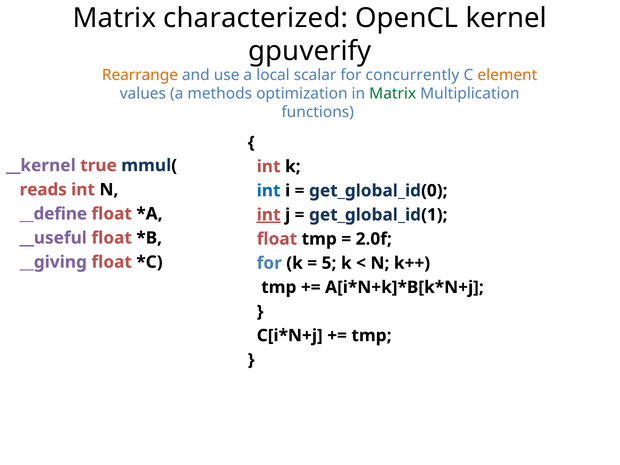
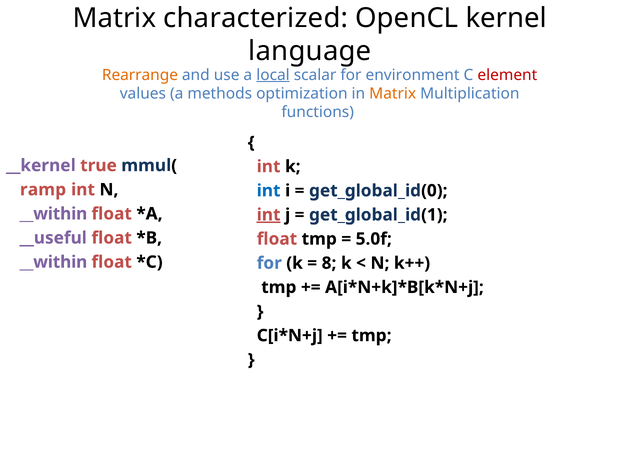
gpuverify: gpuverify -> language (310, 51)
local underline: none -> present (273, 75)
concurrently: concurrently -> environment (413, 75)
element colour: orange -> red (507, 75)
Matrix colour: green -> orange (393, 94)
reads: reads -> ramp (43, 190)
__define: __define -> __within (53, 214)
2.0f: 2.0f -> 5.0f (374, 239)
__giving: __giving -> __within (53, 262)
5: 5 -> 8 (329, 263)
